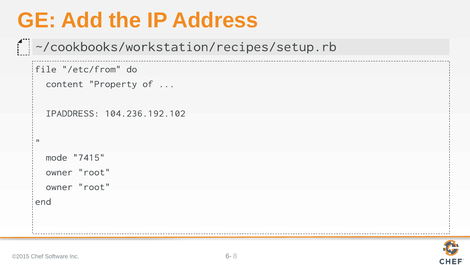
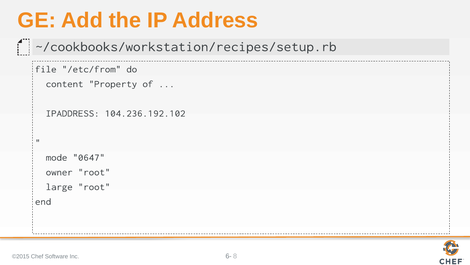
7415: 7415 -> 0647 (89, 157)
owner: owner -> large (59, 186)
